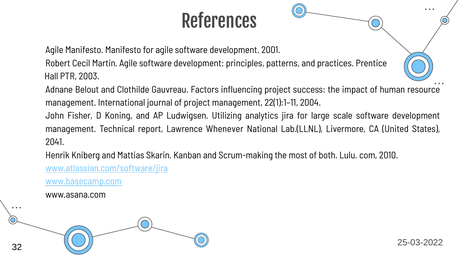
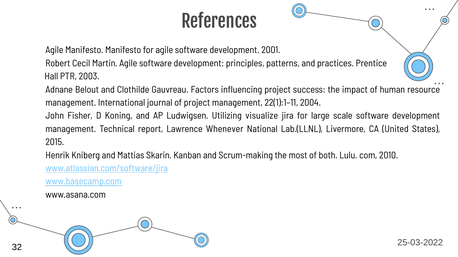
analytics: analytics -> visualize (262, 116)
2041: 2041 -> 2015 (55, 142)
